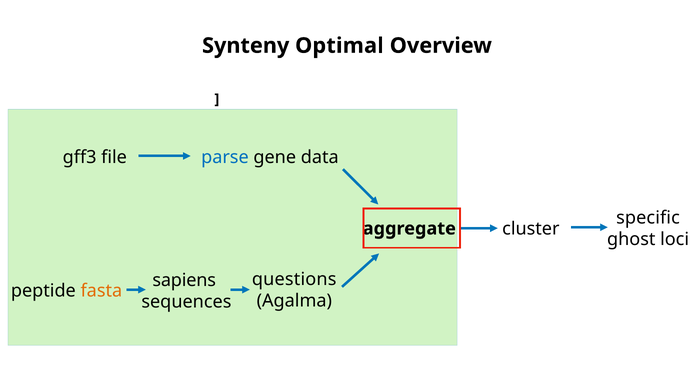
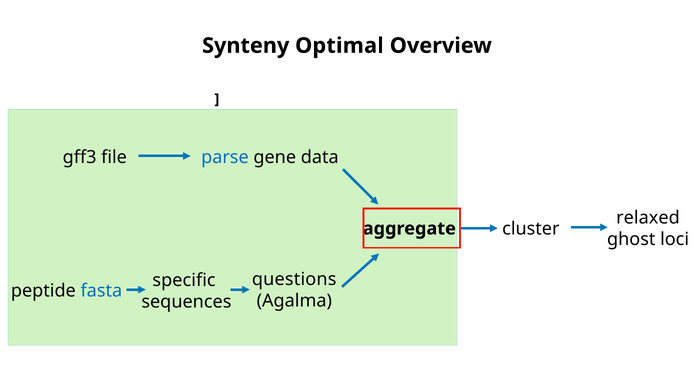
specific: specific -> relaxed (648, 218)
sapiens: sapiens -> specific (184, 280)
fasta colour: orange -> blue (101, 291)
